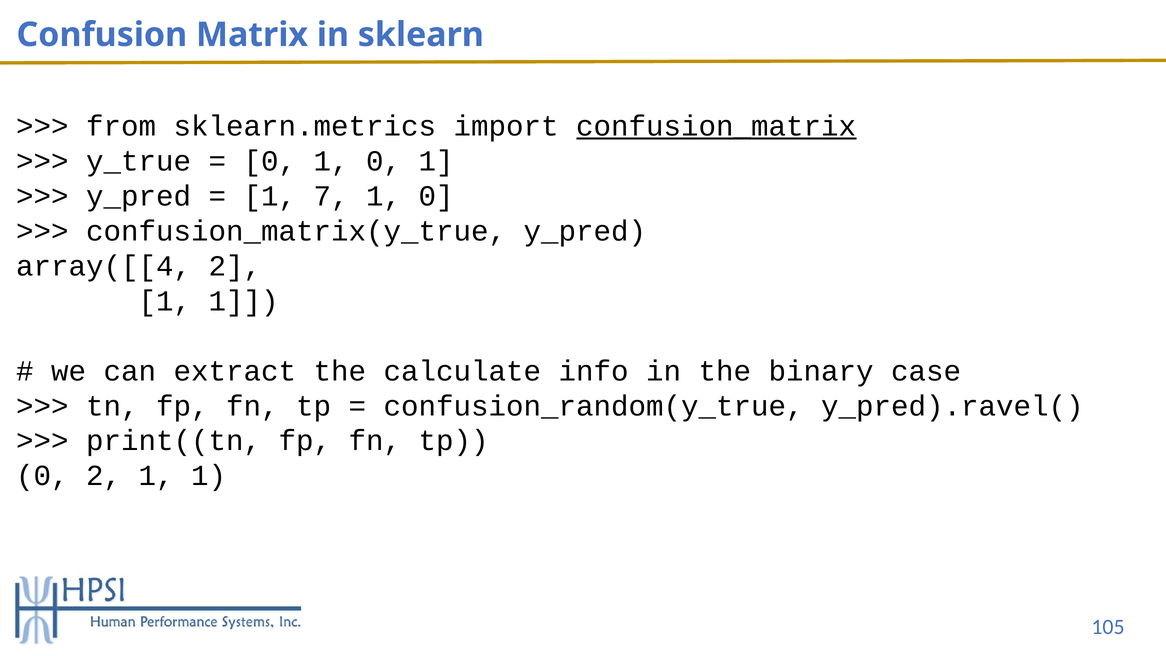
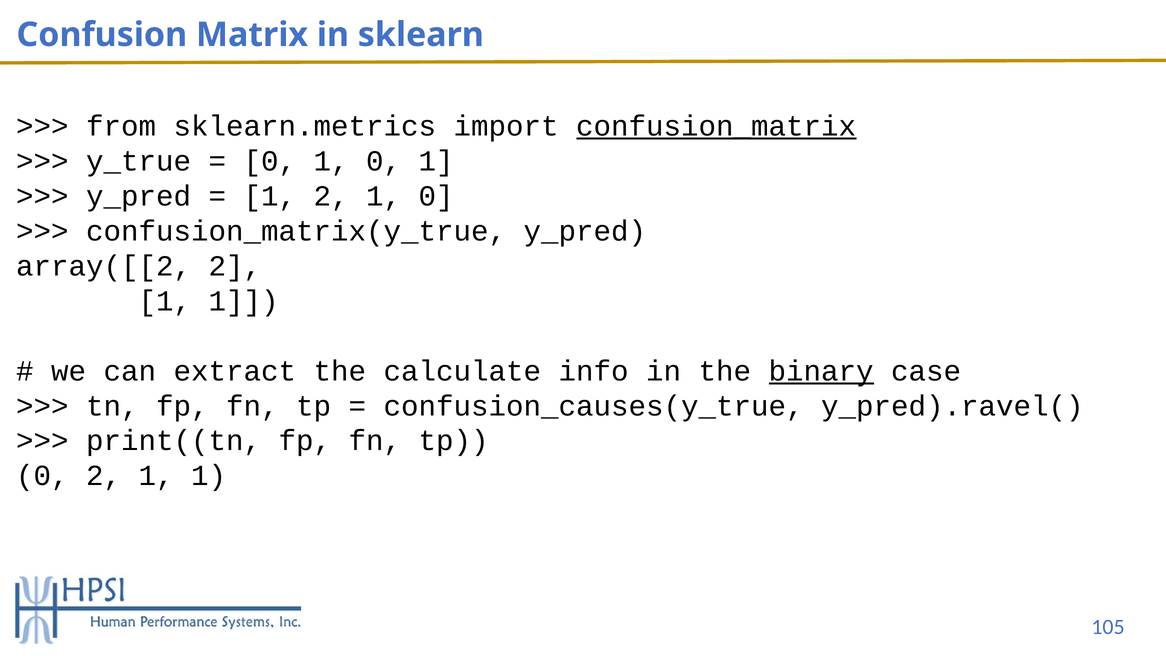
1 7: 7 -> 2 (331, 196)
array([[4: array([[4 -> array([[2 (104, 266)
binary underline: none -> present (821, 371)
confusion_random(y_true: confusion_random(y_true -> confusion_causes(y_true (594, 406)
